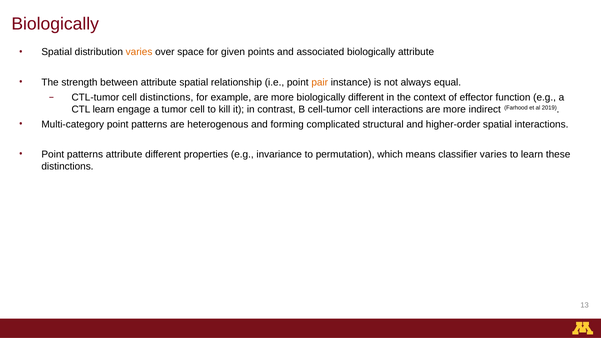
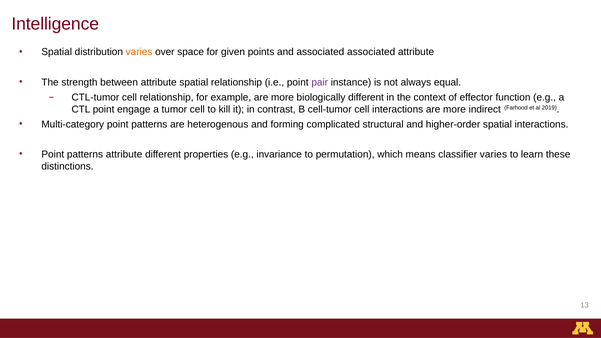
Biologically: Biologically -> Intelligence (55, 24)
associated biologically: biologically -> associated (371, 52)
pair colour: orange -> purple (320, 82)
cell distinctions: distinctions -> relationship (167, 97)
CTL learn: learn -> point (104, 109)
